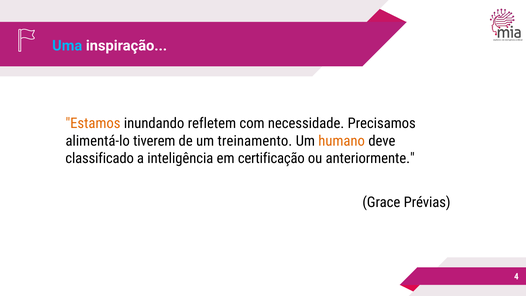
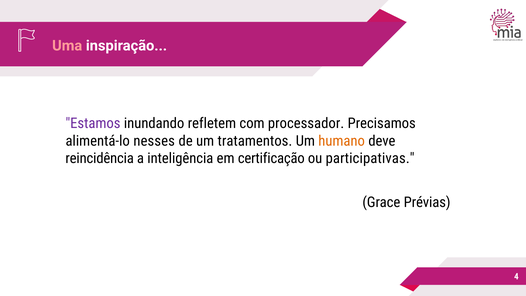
Uma colour: light blue -> pink (67, 46)
Estamos colour: orange -> purple (93, 123)
necessidade: necessidade -> processador (306, 123)
tiverem: tiverem -> nesses (154, 141)
treinamento: treinamento -> tratamentos (255, 141)
classificado: classificado -> reincidência (100, 158)
anteriormente: anteriormente -> participativas (370, 158)
